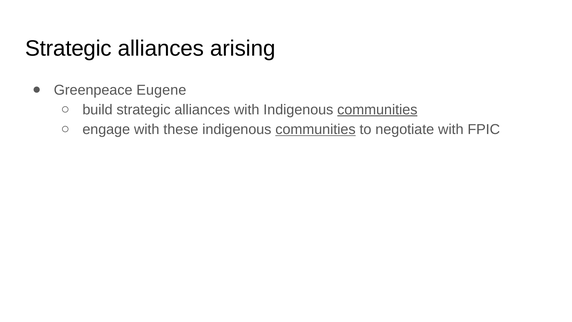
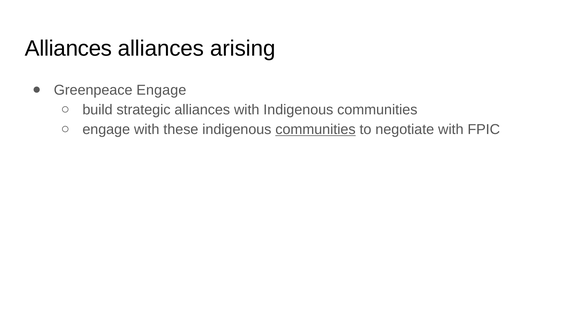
Strategic: Strategic -> Alliances (68, 48)
Greenpeace Eugene: Eugene -> Engage (161, 90)
communities underline: present -> none (377, 110)
